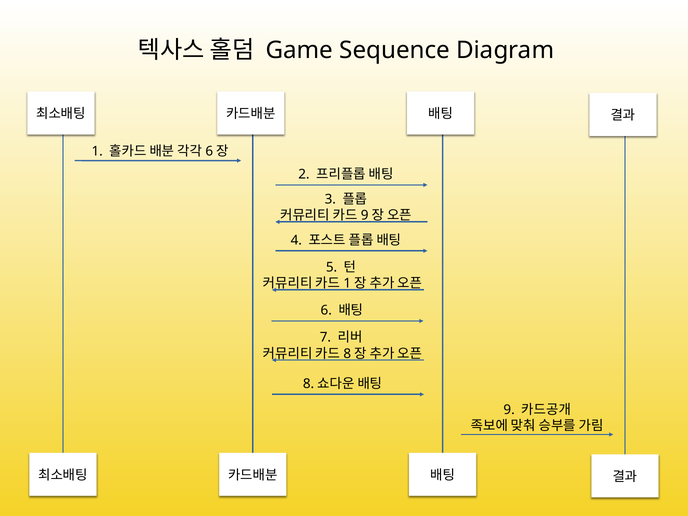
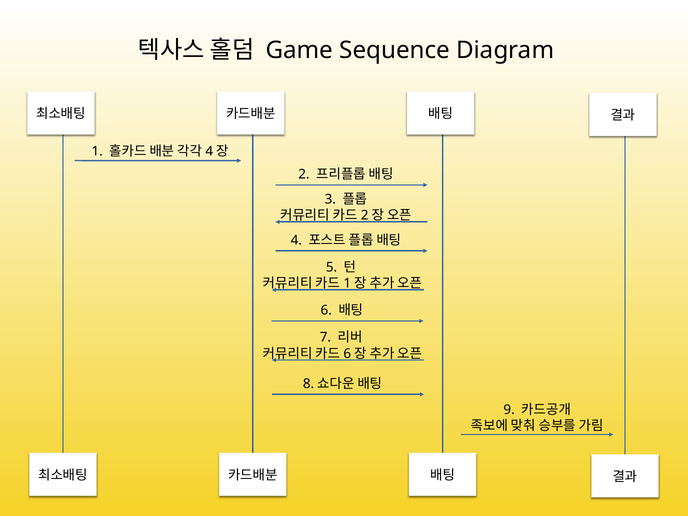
6: 6 -> 4 (209, 151)
9: 9 -> 2 (365, 215)
8: 8 -> 6 (347, 354)
